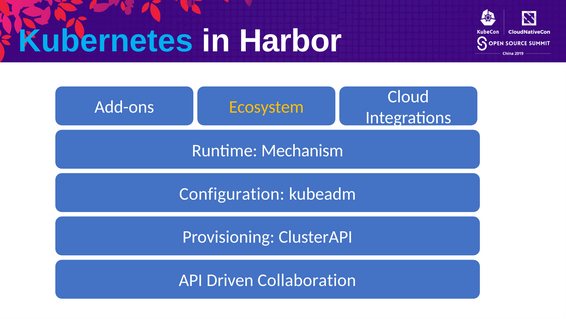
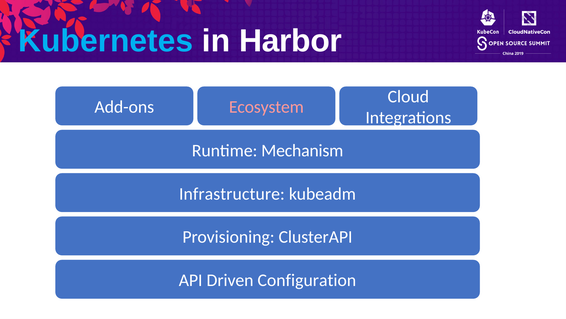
Ecosystem colour: yellow -> pink (266, 107)
Configuration: Configuration -> Infrastructure (232, 193)
Collaboration: Collaboration -> Configuration (307, 280)
